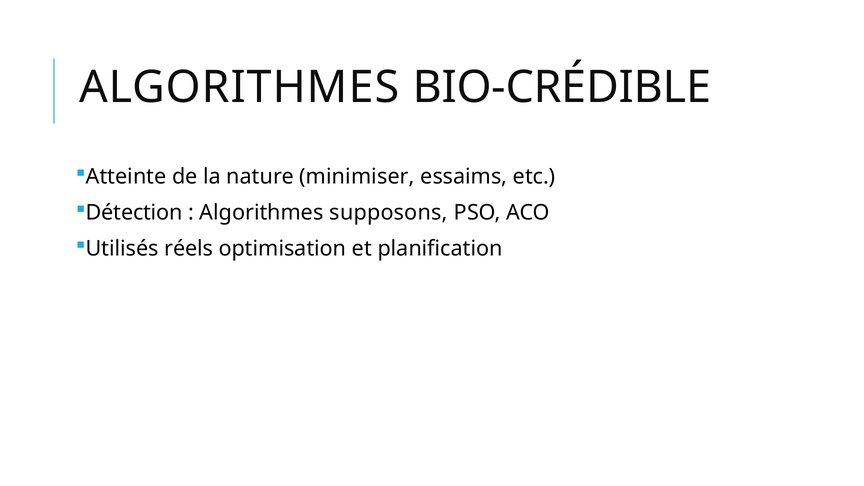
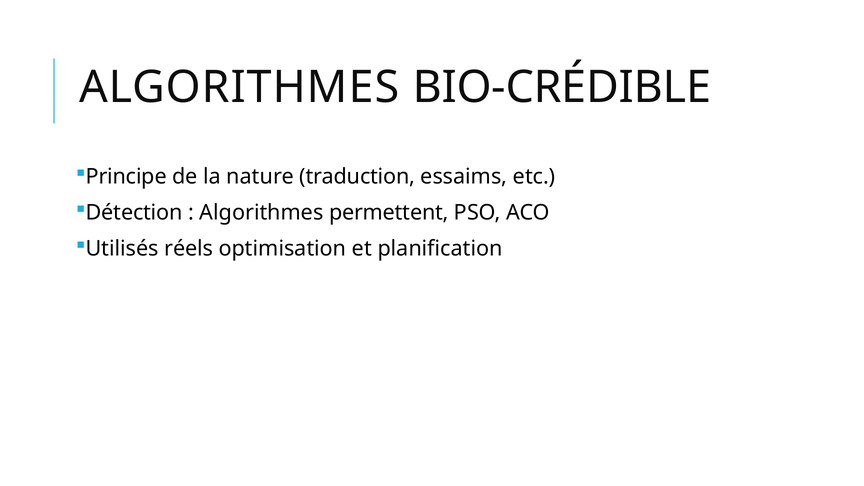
Atteinte: Atteinte -> Principe (126, 177)
minimiser: minimiser -> traduction (357, 177)
supposons: supposons -> permettent (389, 213)
